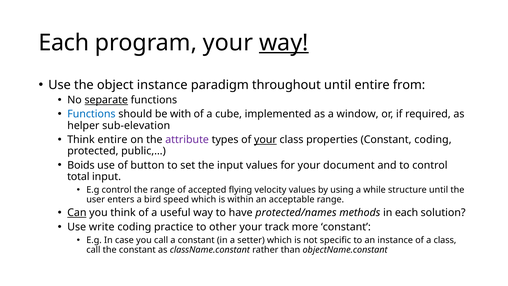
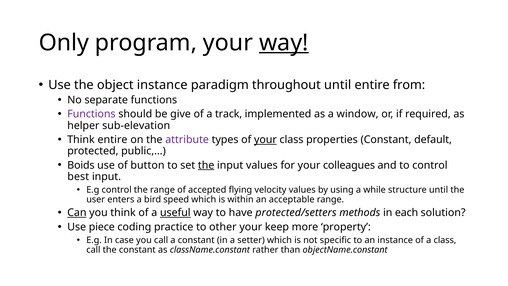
Each: Each -> Only (64, 43)
separate underline: present -> none (106, 100)
Functions colour: blue -> purple (91, 114)
with: with -> give (181, 114)
cube: cube -> track (229, 114)
Constant coding: coding -> default (433, 140)
the underline: none -> present (206, 165)
document: document -> colleagues (349, 165)
total: total -> best (78, 176)
useful underline: none -> present (175, 213)
protected/names: protected/names -> protected/setters (296, 213)
write: write -> piece (102, 227)
track: track -> keep (277, 227)
more constant: constant -> property (346, 227)
